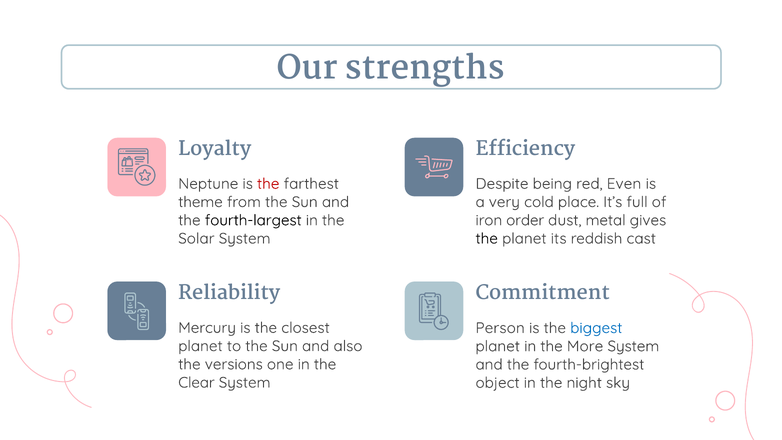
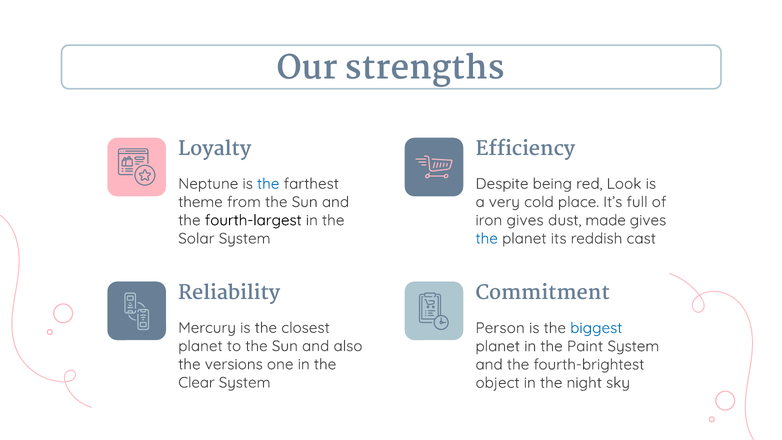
the colour: red -> blue (268, 184)
Even: Even -> Look (624, 184)
iron order: order -> gives (525, 220)
metal: metal -> made (606, 220)
the colour: black -> blue (487, 238)
More: More -> Paint (585, 346)
